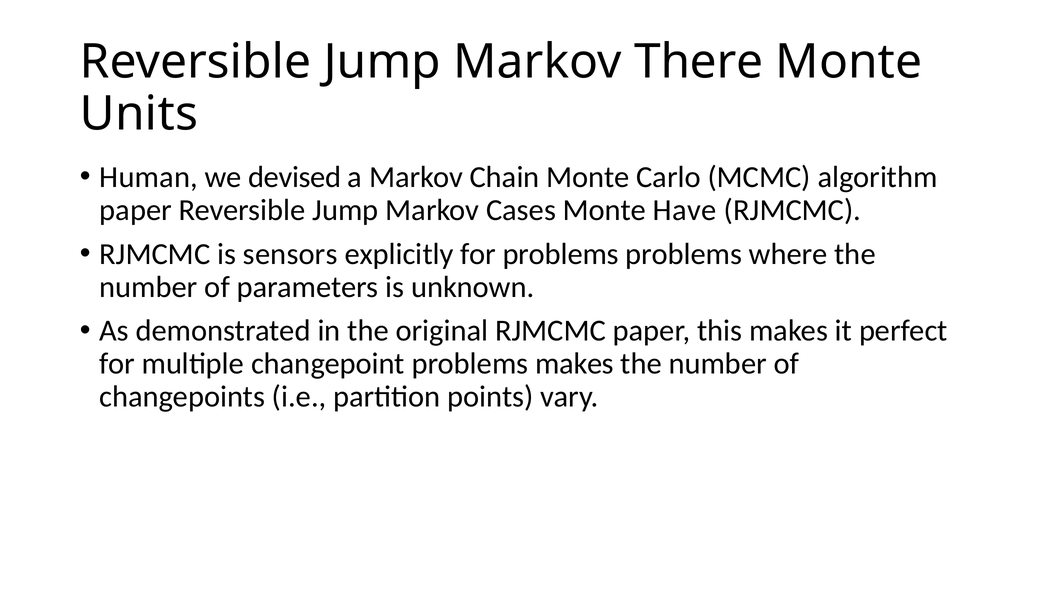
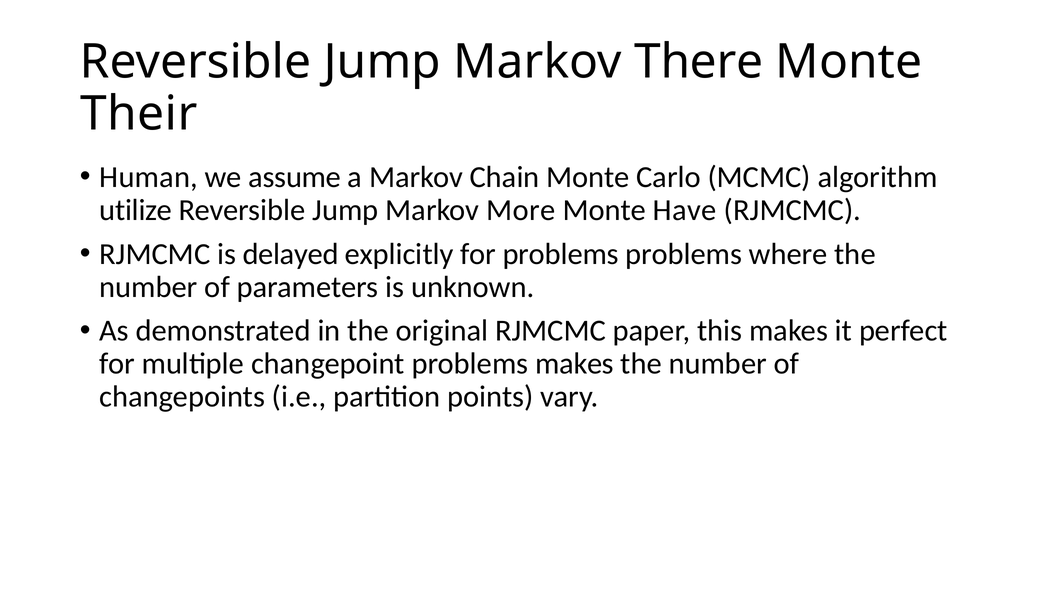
Units: Units -> Their (139, 114)
devised: devised -> assume (295, 177)
paper: paper -> utilize (136, 210)
Cases: Cases -> More (521, 210)
sensors: sensors -> delayed (291, 254)
